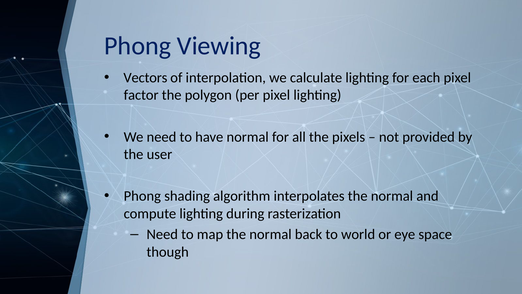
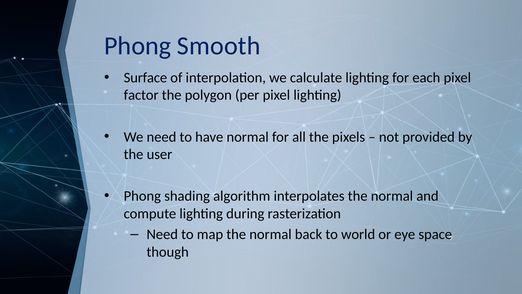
Viewing: Viewing -> Smooth (219, 46)
Vectors: Vectors -> Surface (145, 78)
